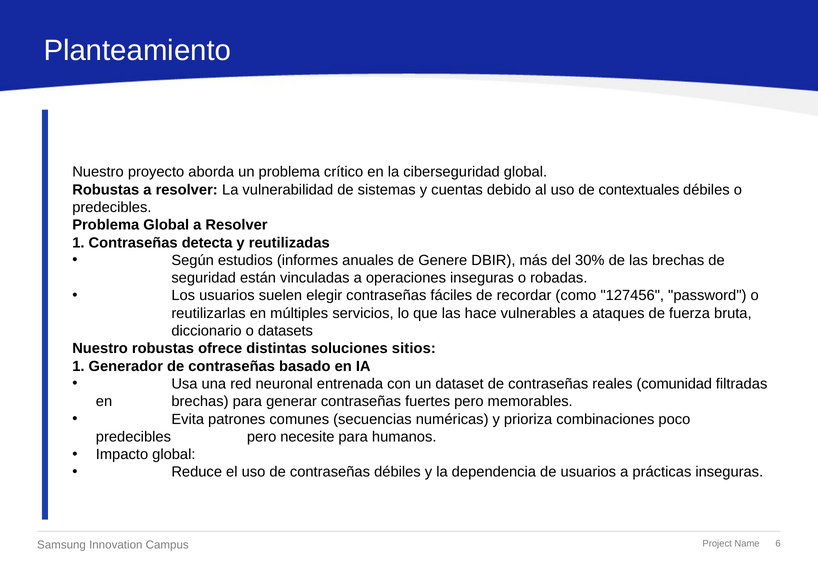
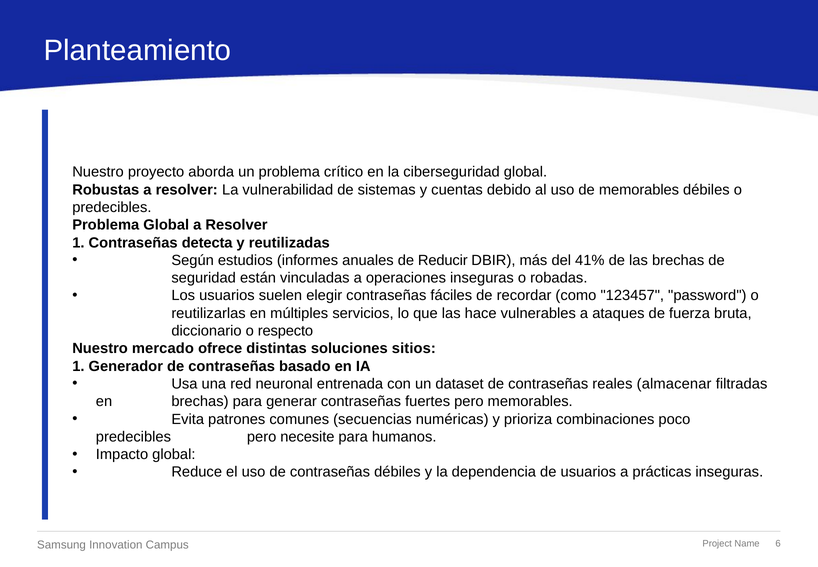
de contextuales: contextuales -> memorables (639, 190)
Genere: Genere -> Reducir (443, 260)
30%: 30% -> 41% (590, 260)
127456: 127456 -> 123457 (632, 295)
datasets: datasets -> respecto (285, 331)
Nuestro robustas: robustas -> mercado (163, 348)
comunidad: comunidad -> almacenar (674, 384)
